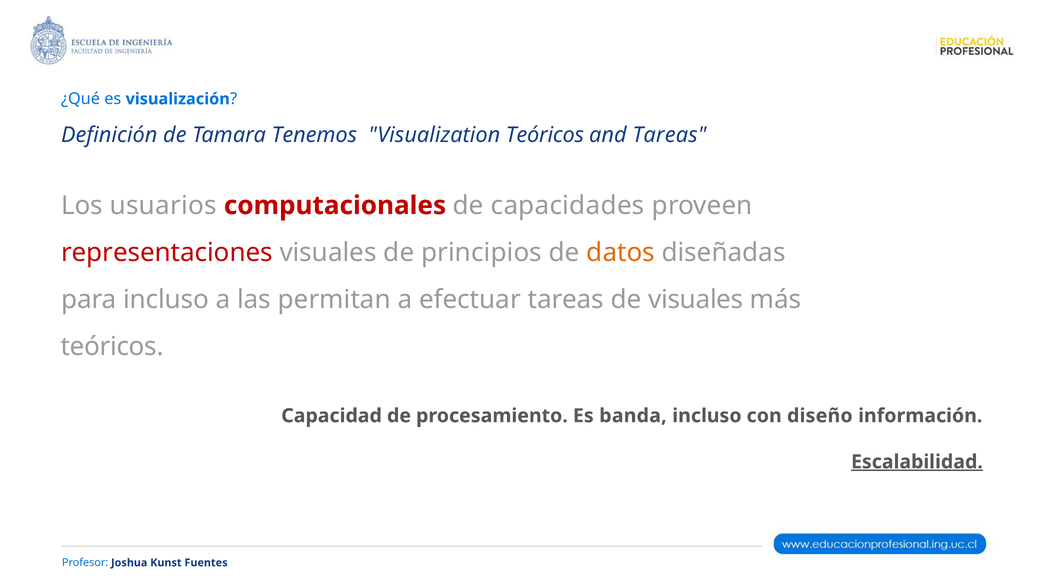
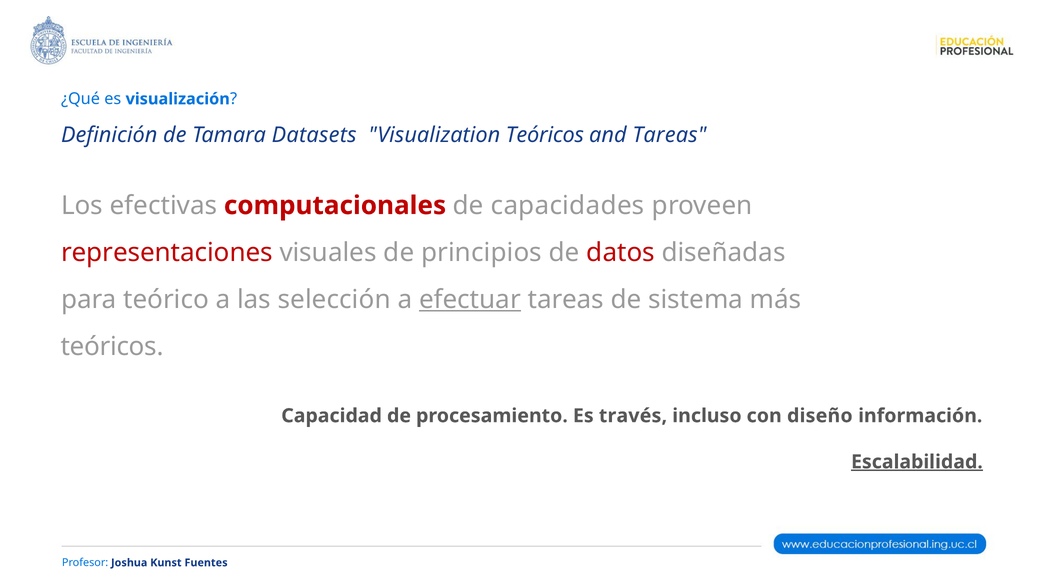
Tenemos: Tenemos -> Datasets (314, 135)
usuarios: usuarios -> efectivas (163, 206)
datos colour: orange -> red (621, 253)
para incluso: incluso -> teórico (166, 300)
permitan: permitan -> selección (334, 300)
efectuar underline: none -> present (470, 300)
de visuales: visuales -> sistema (696, 300)
banda: banda -> través (633, 416)
